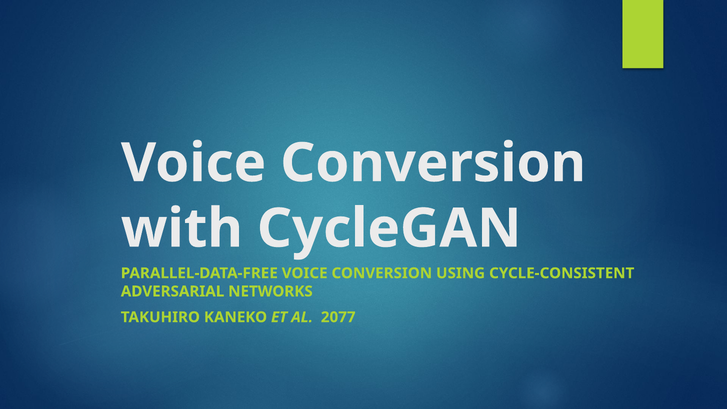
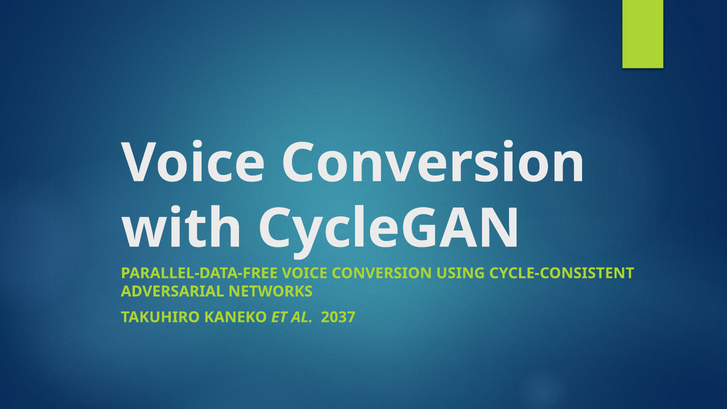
2077: 2077 -> 2037 (338, 317)
